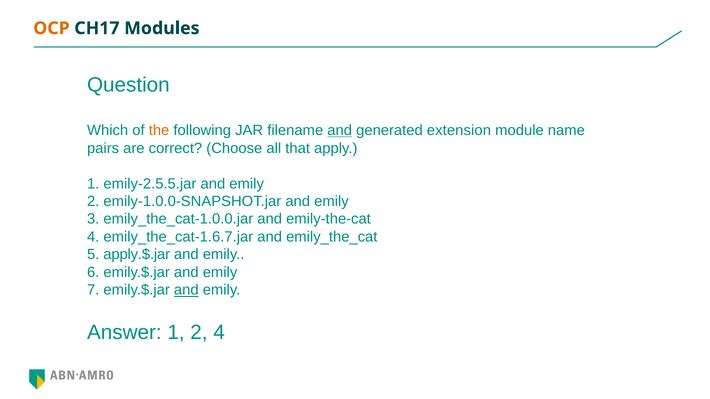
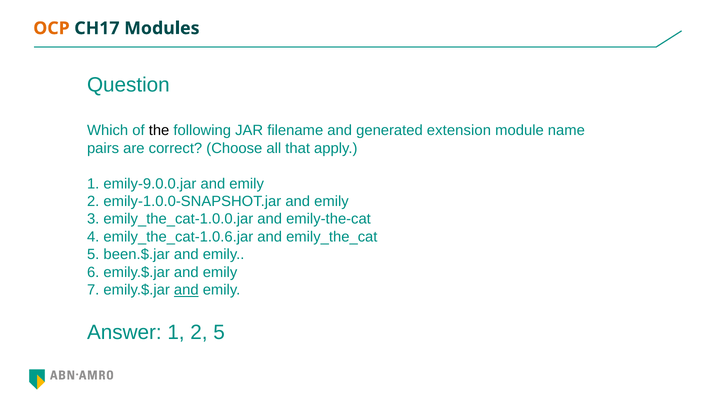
the colour: orange -> black (159, 131)
and underline: present -> none (340, 131)
emily‐2.5.5.jar: emily‐2.5.5.jar -> emily‐9.0.0.jar (150, 184)
emily_the_cat‐1.6.7.jar: emily_the_cat‐1.6.7.jar -> emily_the_cat‐1.0.6.jar (178, 237)
apply.$.jar: apply.$.jar -> been.$.jar (137, 255)
2 4: 4 -> 5 (219, 333)
